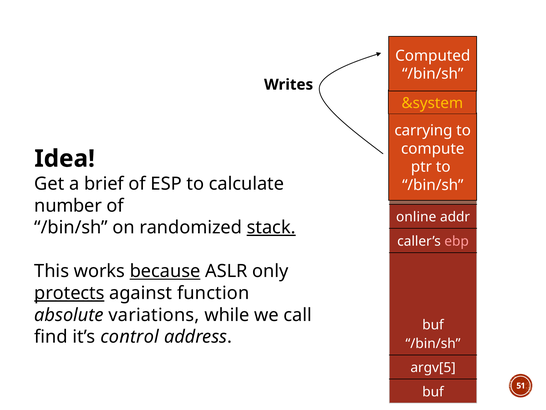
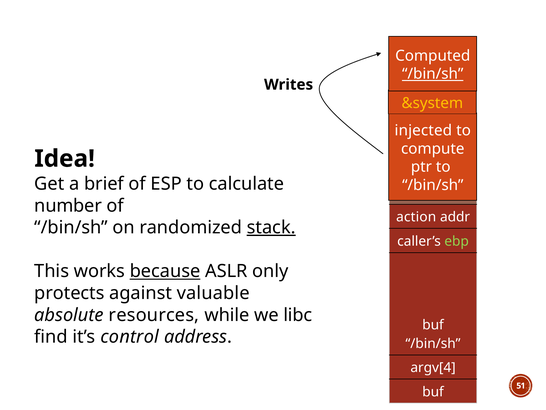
/bin/sh underline: none -> present (433, 74)
carrying: carrying -> injected (423, 130)
online: online -> action (416, 217)
ebp colour: pink -> light green (457, 241)
protects underline: present -> none (69, 293)
function: function -> valuable (213, 293)
variations: variations -> resources (154, 315)
call: call -> libc (298, 315)
argv[5: argv[5 -> argv[4 (433, 367)
